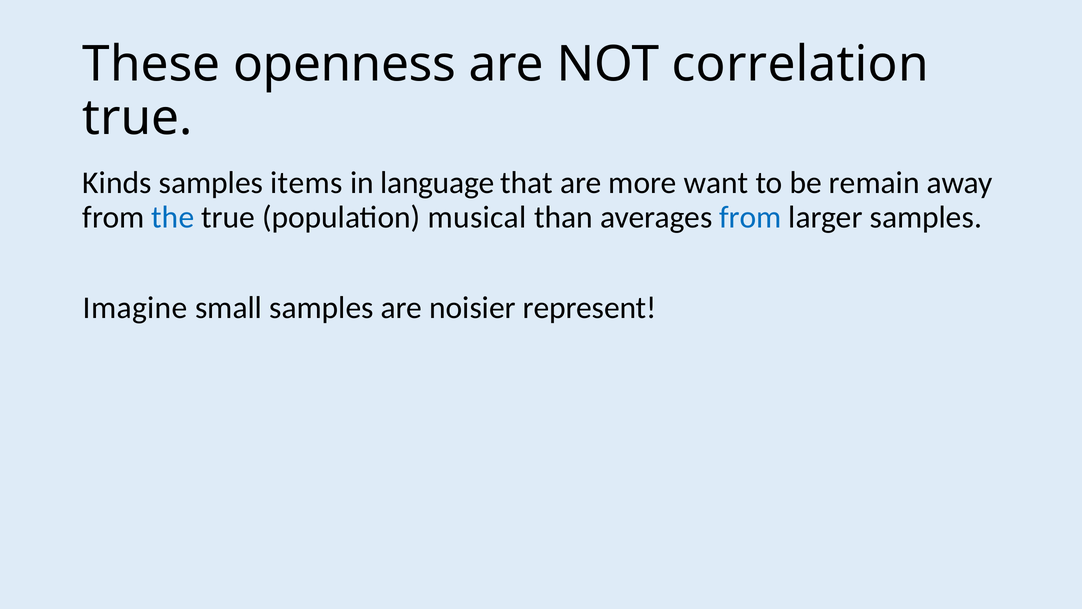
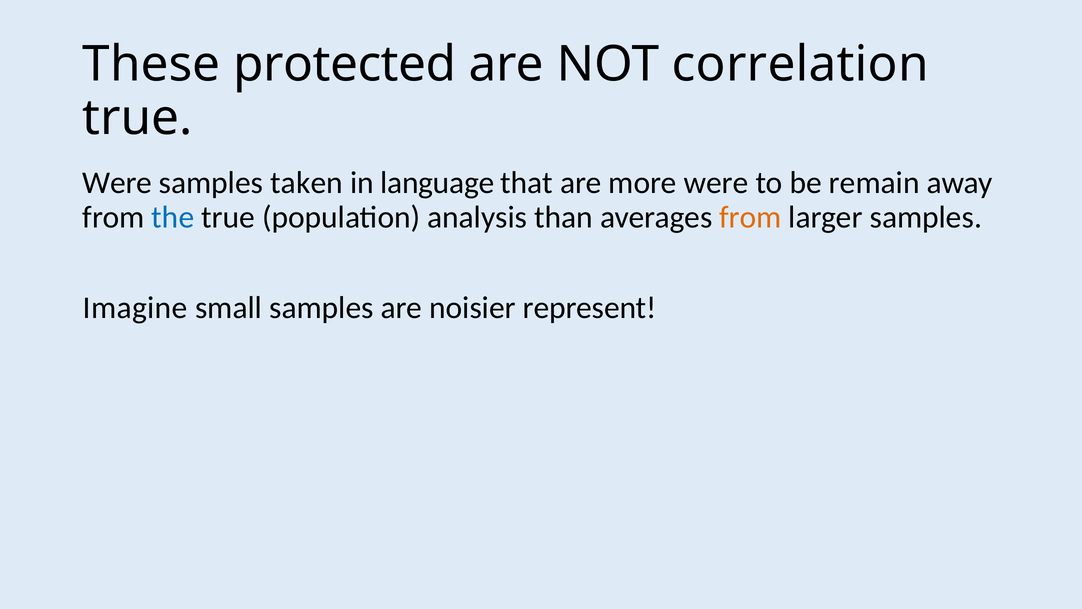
openness: openness -> protected (345, 64)
Kinds: Kinds -> Were (117, 183)
items: items -> taken (307, 183)
more want: want -> were (716, 183)
musical: musical -> analysis (477, 217)
from colour: blue -> orange (750, 217)
